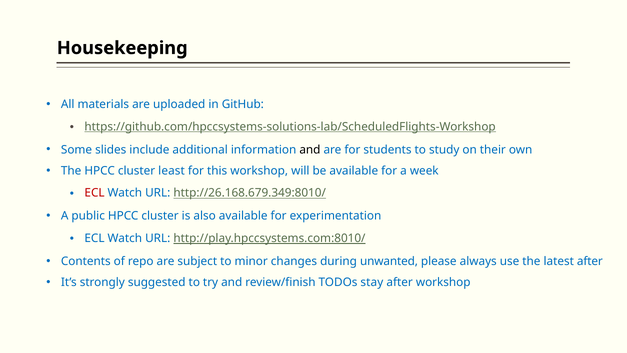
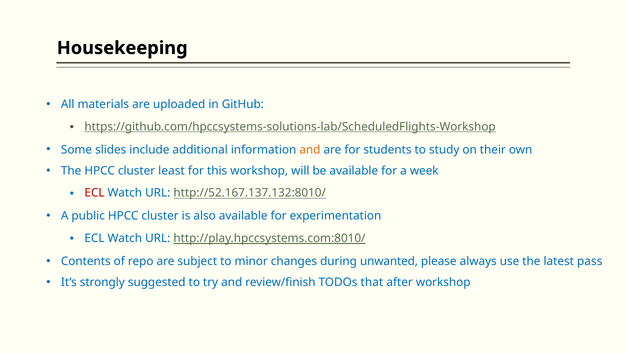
and colour: black -> orange (310, 150)
http://26.168.679.349:8010/: http://26.168.679.349:8010/ -> http://52.167.137.132:8010/ (250, 193)
latest after: after -> pass (590, 261)
stay: stay -> that (372, 282)
